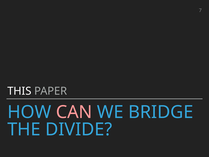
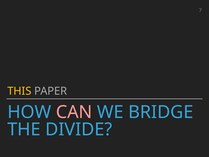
THIS colour: white -> yellow (19, 91)
